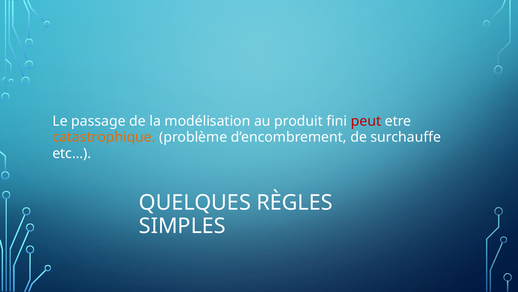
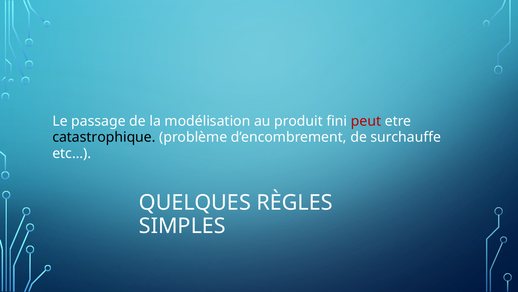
catastrophique colour: orange -> black (104, 137)
